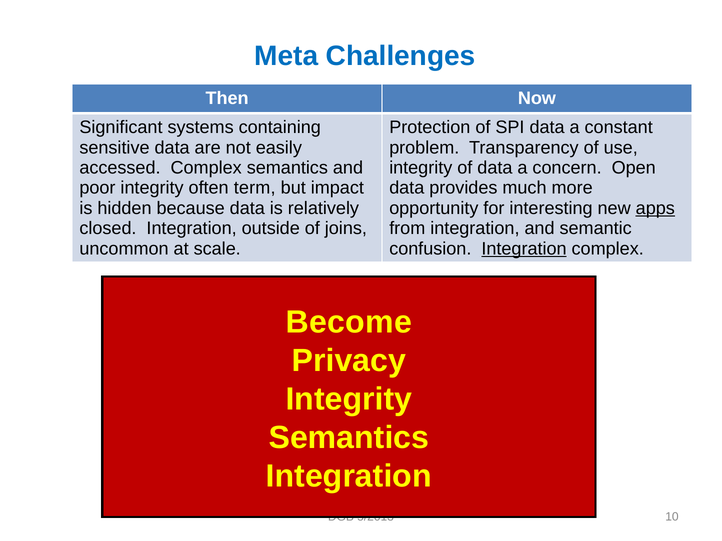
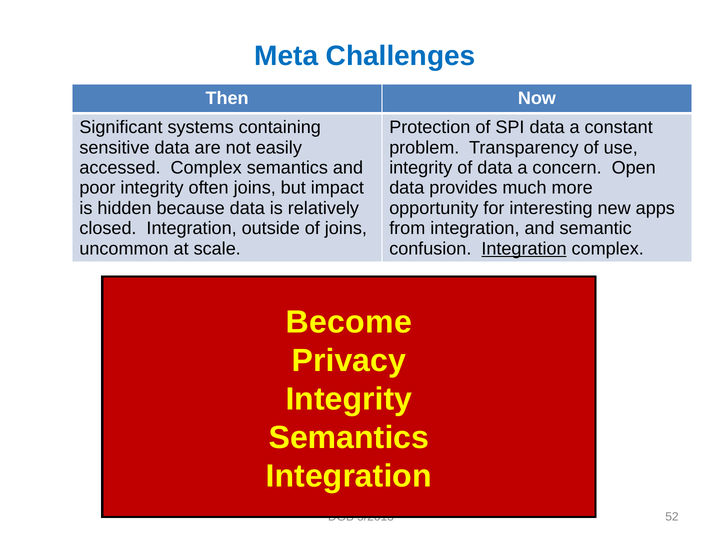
often term: term -> joins (255, 188)
apps underline: present -> none (655, 208)
10: 10 -> 52 (672, 517)
